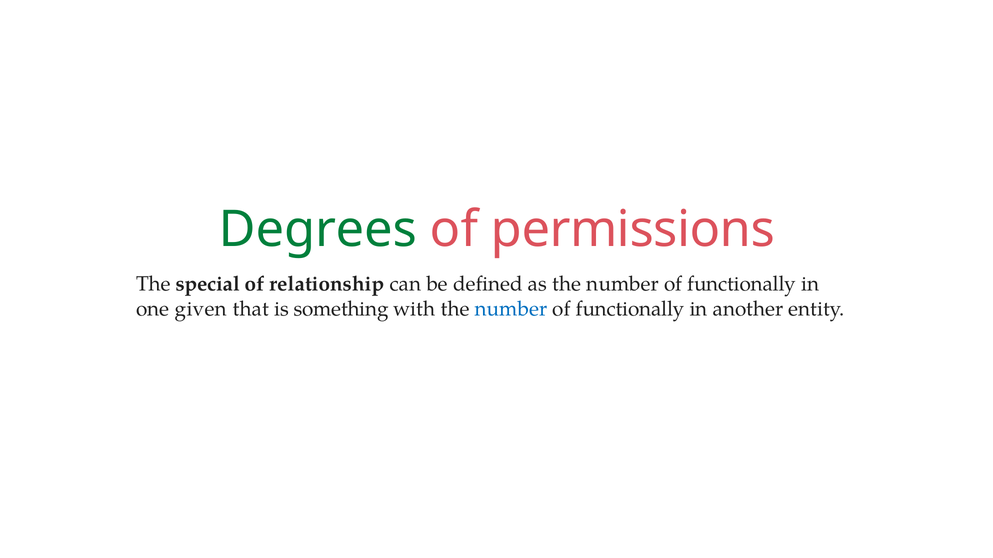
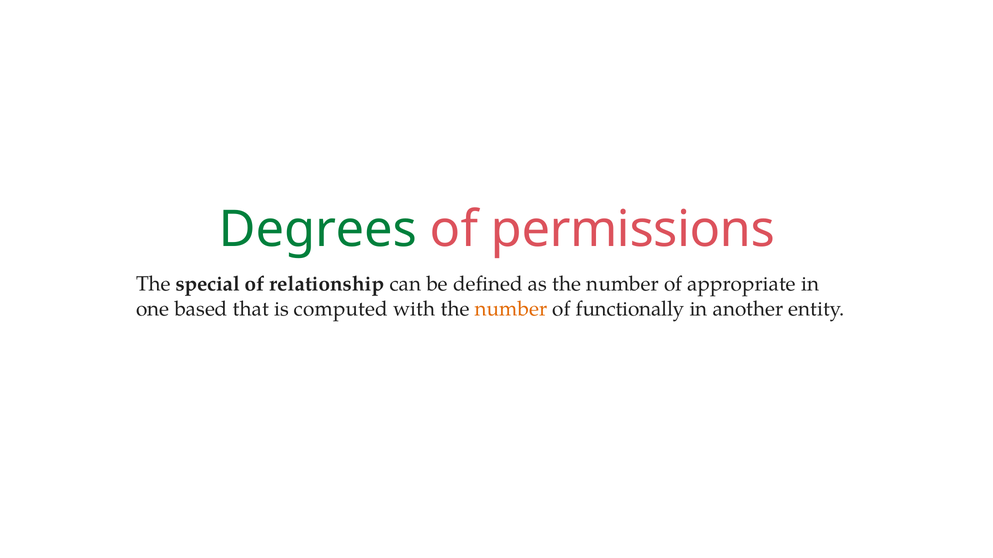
functionally: functionally -> appropriate (742, 284)
given: given -> based (201, 309)
something: something -> computed (341, 309)
number colour: blue -> orange (511, 309)
